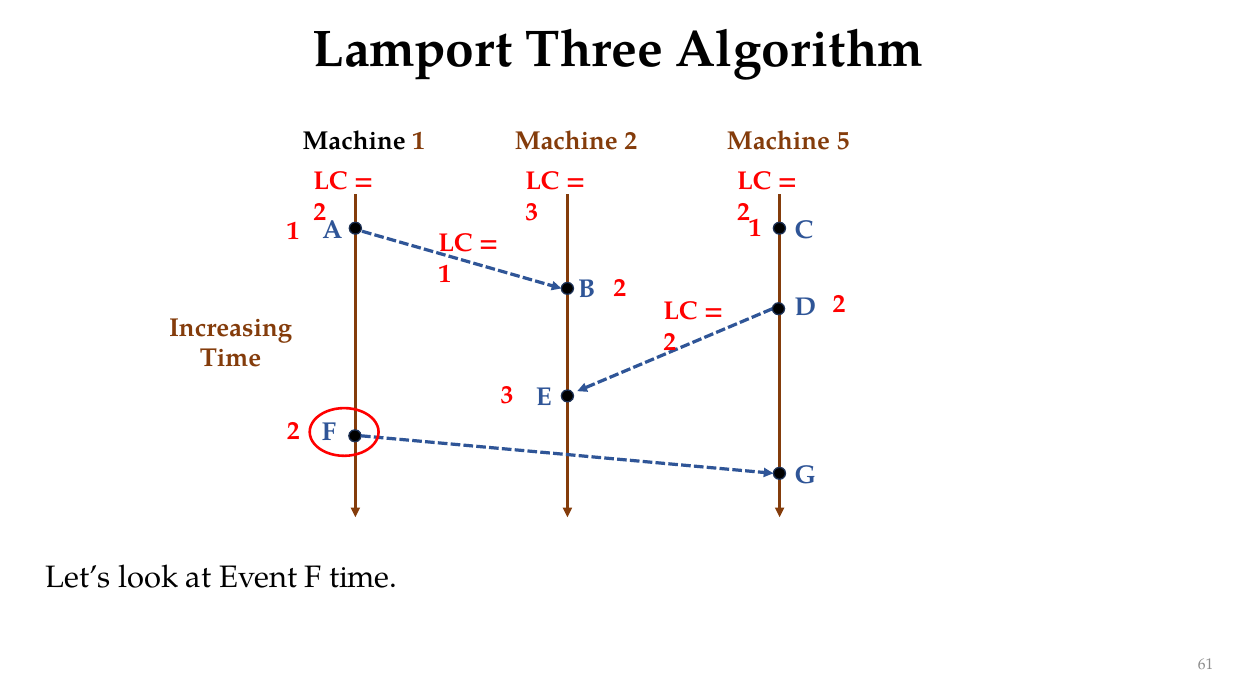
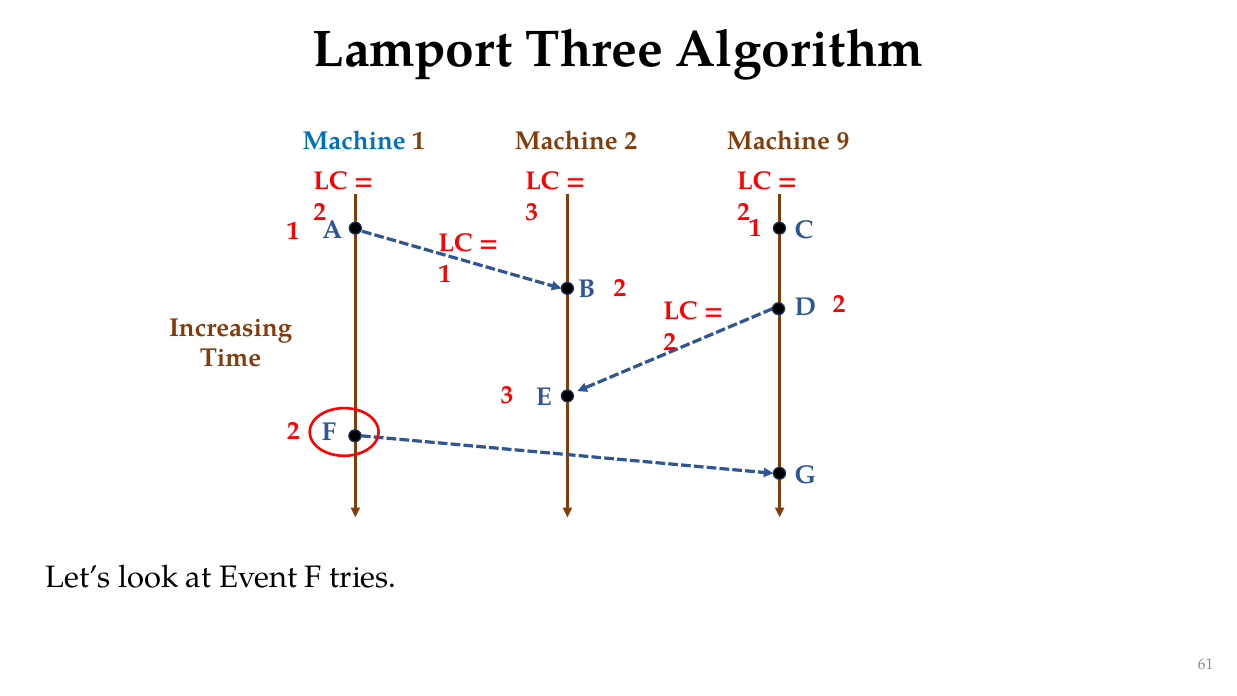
Machine colour: black -> blue (354, 140)
5: 5 -> 9 (843, 140)
F time: time -> tries (363, 577)
